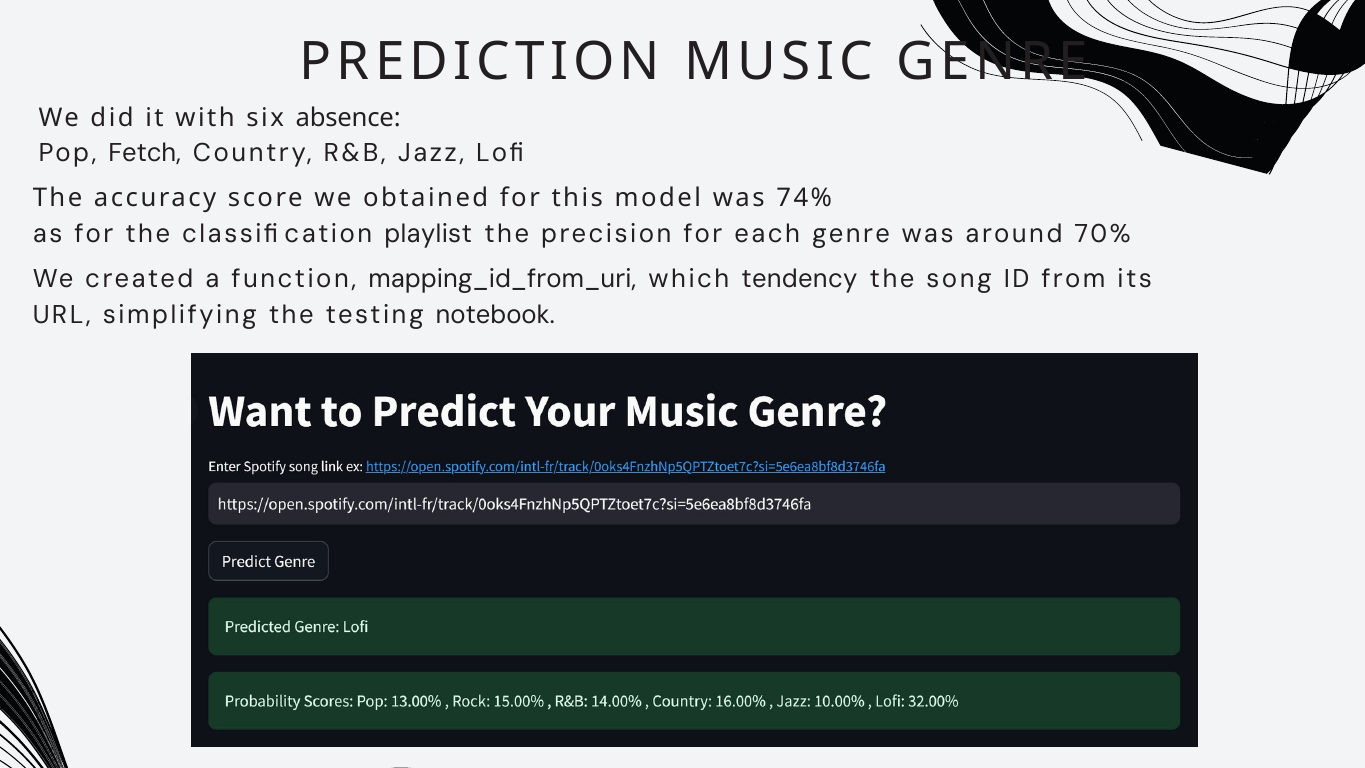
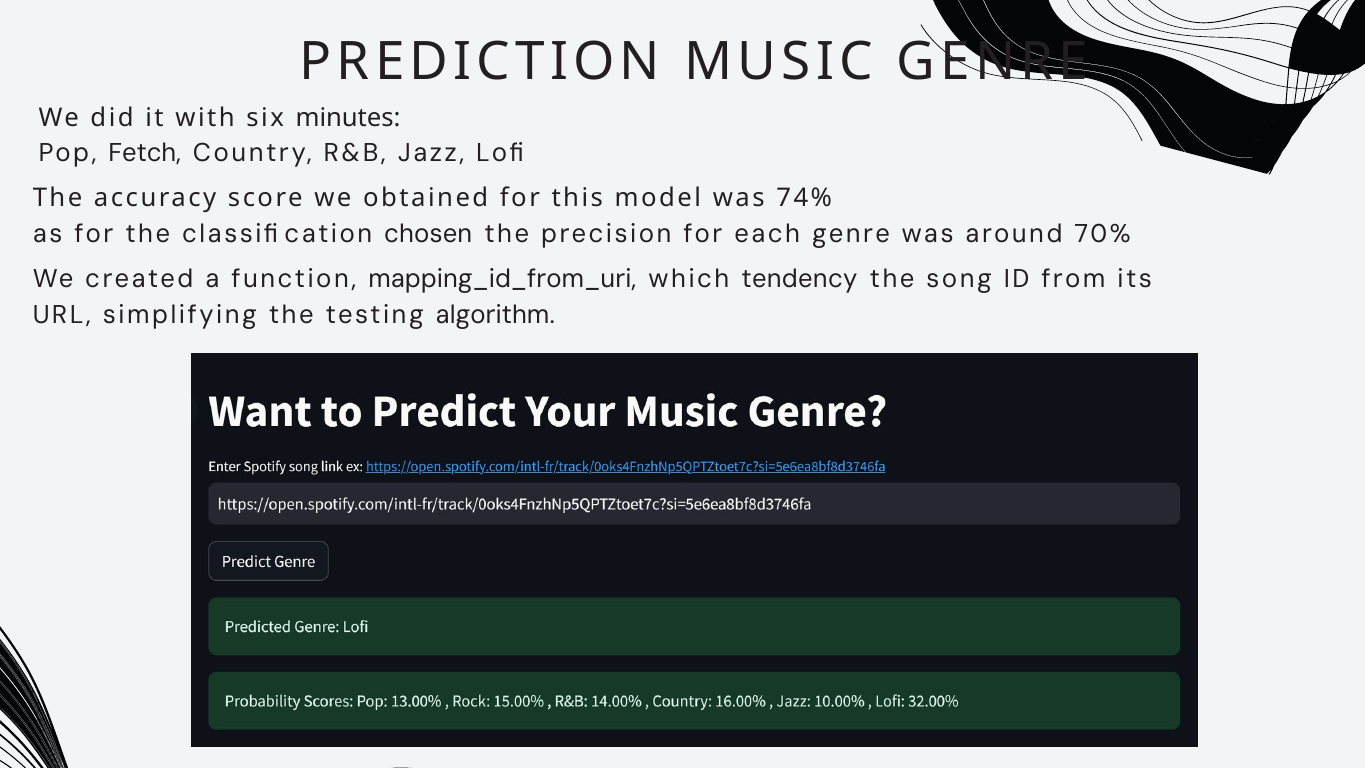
absence: absence -> minutes (348, 118)
playlist: playlist -> chosen (428, 234)
notebook: notebook -> algorithm (495, 315)
